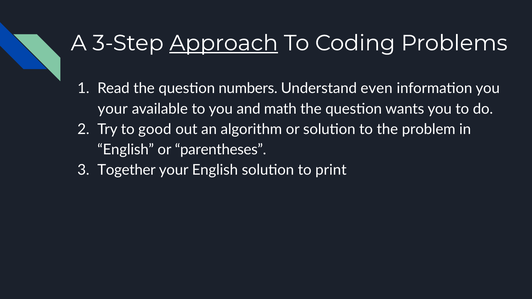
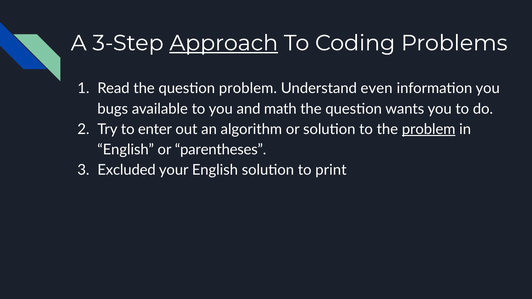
question numbers: numbers -> problem (248, 89)
your: your -> bugs (113, 109)
good: good -> enter (155, 129)
problem underline: none -> present (429, 129)
Together: Together -> Excluded (127, 170)
